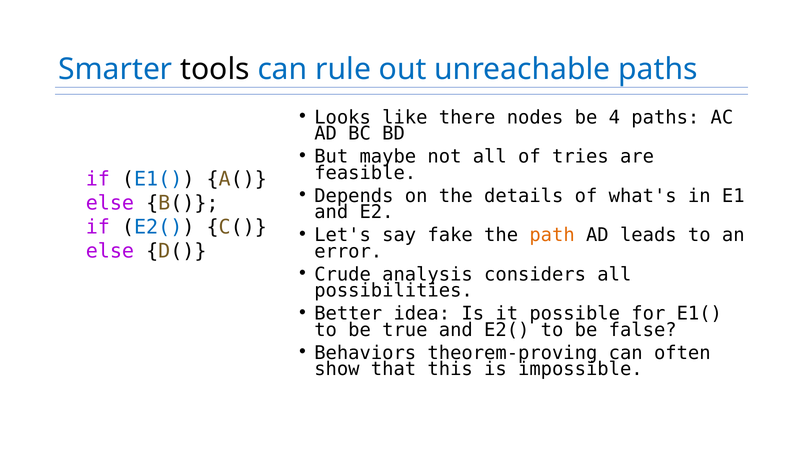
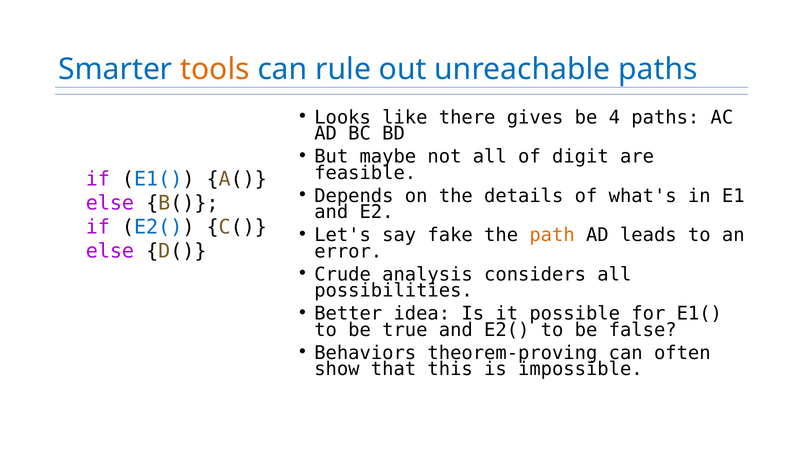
tools colour: black -> orange (215, 69)
nodes: nodes -> gives (535, 117)
tries: tries -> digit (580, 156)
